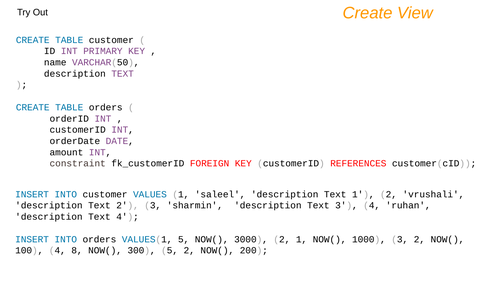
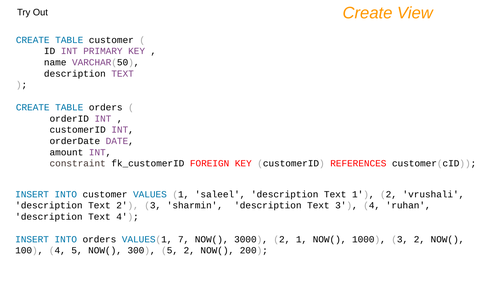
VALUES(1 5: 5 -> 7 (184, 239)
4 8: 8 -> 5 (77, 250)
